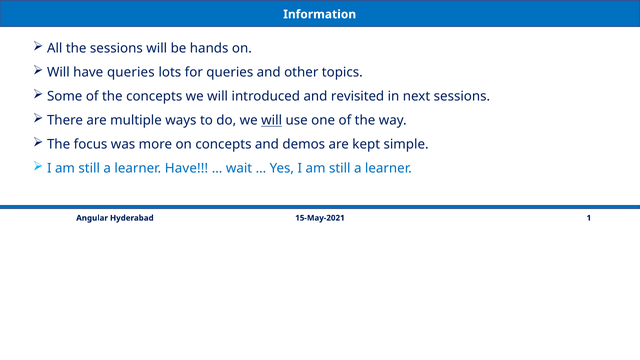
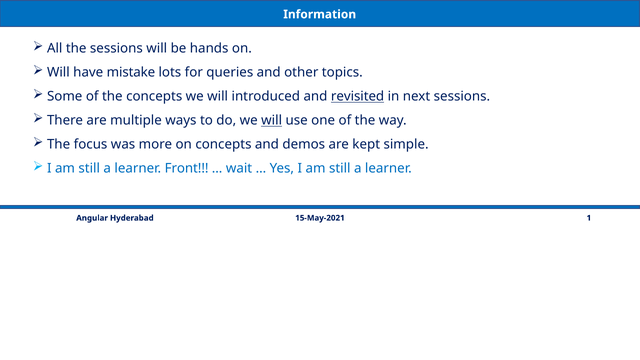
have queries: queries -> mistake (131, 73)
revisited underline: none -> present (358, 97)
learner Have: Have -> Front (187, 169)
